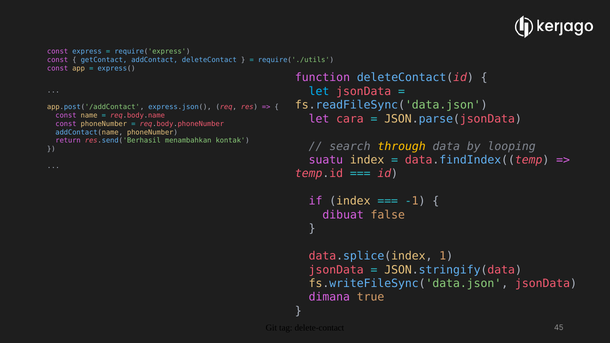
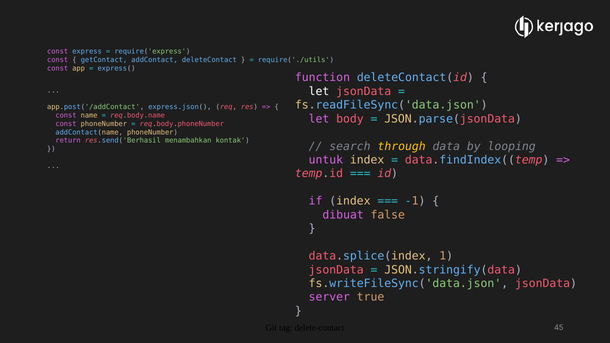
let colour: light blue -> white (319, 91)
cara: cara -> body (350, 119)
suatu: suatu -> untuk (326, 160)
dimana: dimana -> server (329, 297)
